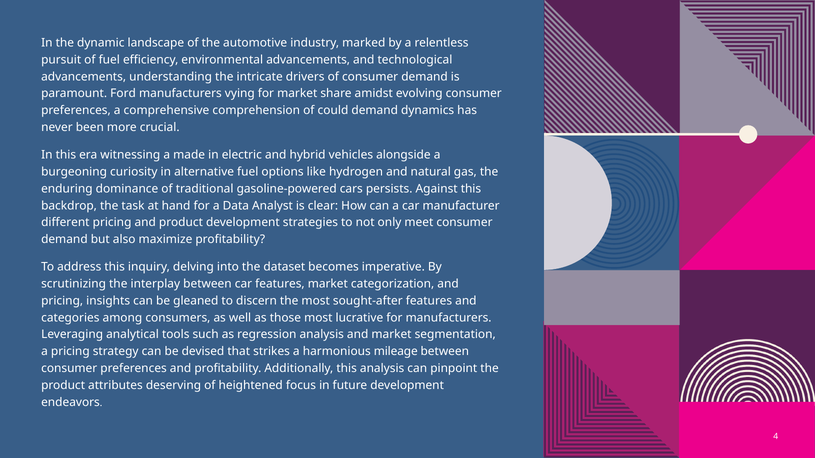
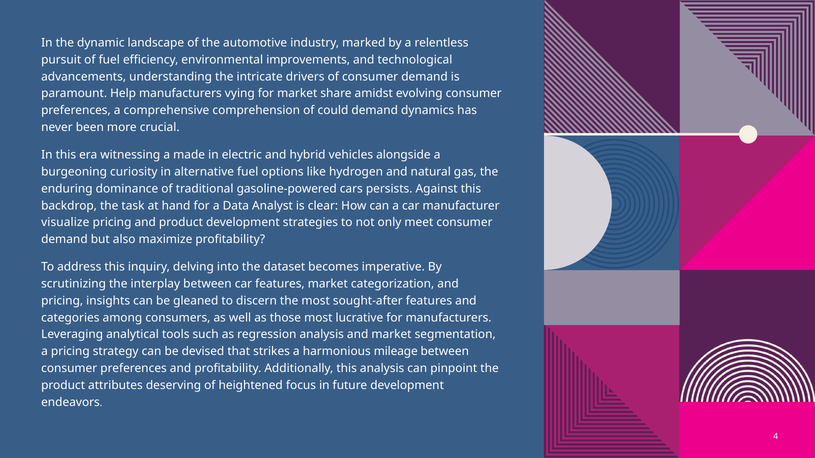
environmental advancements: advancements -> improvements (308, 60)
Ford: Ford -> Help (123, 94)
different: different -> visualize (65, 223)
